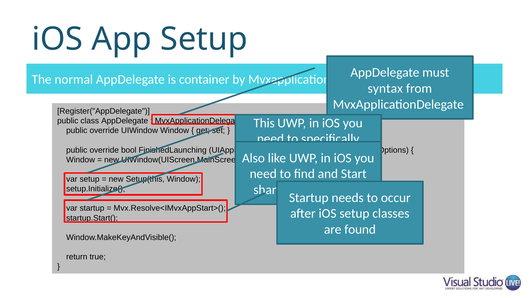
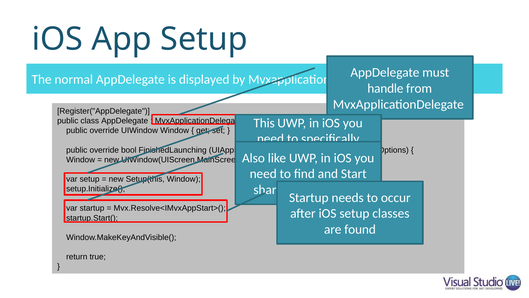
container: container -> displayed (204, 79)
syntax: syntax -> handle (385, 88)
